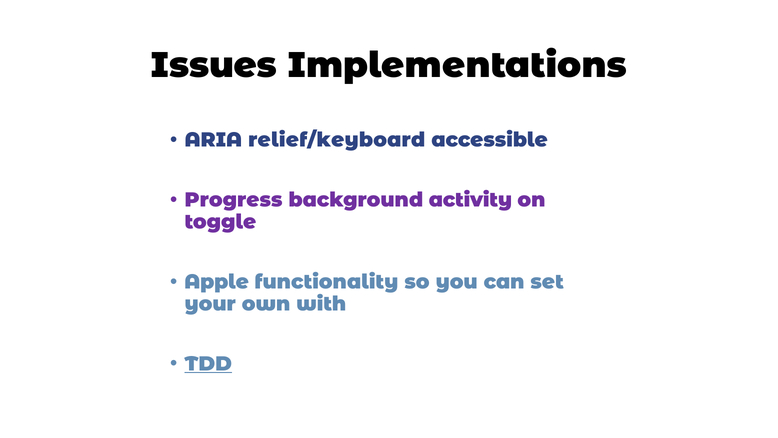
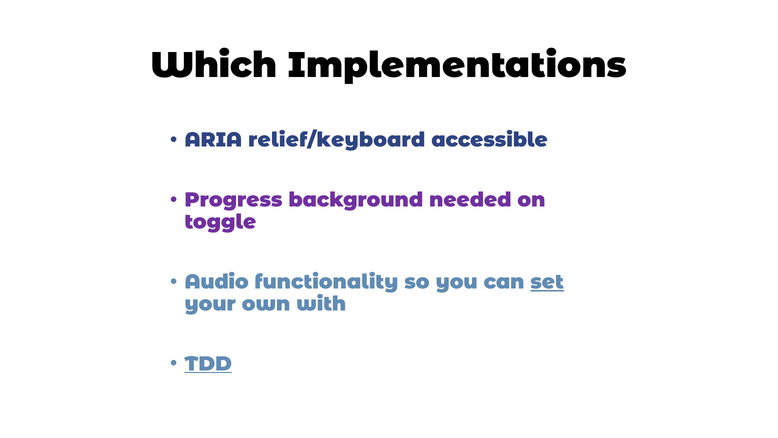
Issues: Issues -> Which (214, 65)
activity: activity -> needed (470, 200)
Apple: Apple -> Audio (217, 282)
set underline: none -> present (547, 282)
